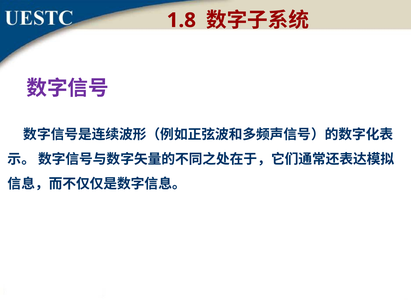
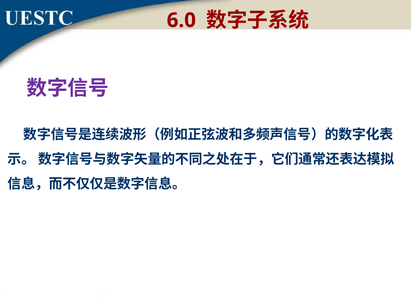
1.8: 1.8 -> 6.0 (181, 20)
